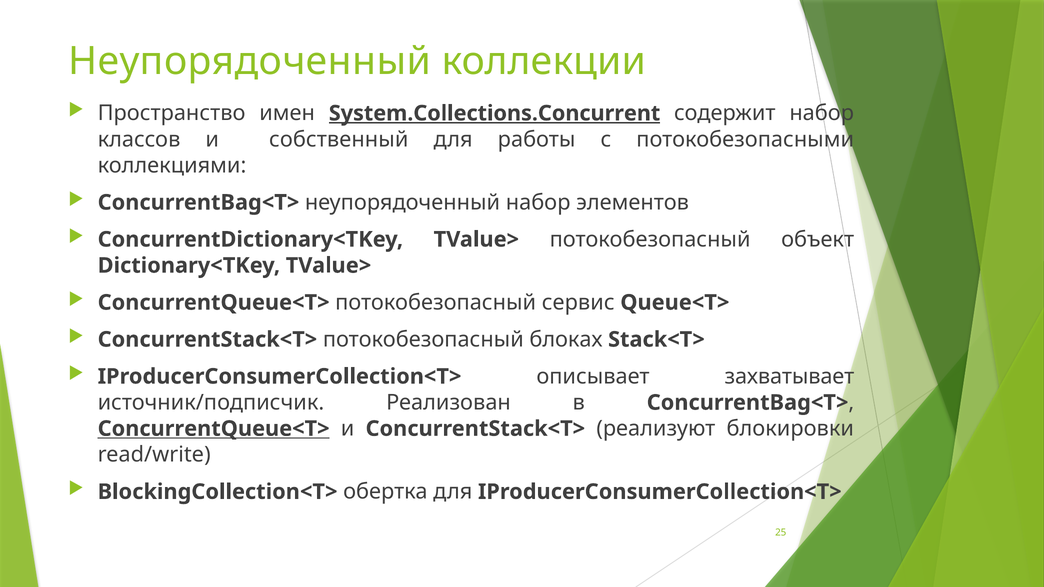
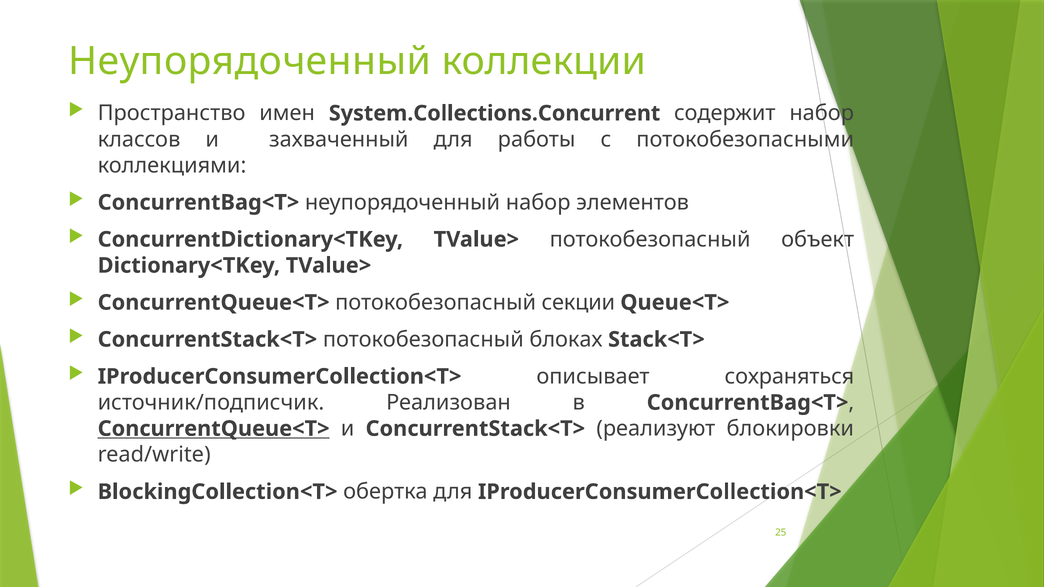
System.Collections.Concurrent underline: present -> none (495, 113)
собственный: собственный -> захваченный (339, 139)
сервис: сервис -> секции (578, 303)
захватывает: захватывает -> сохраняться (789, 377)
